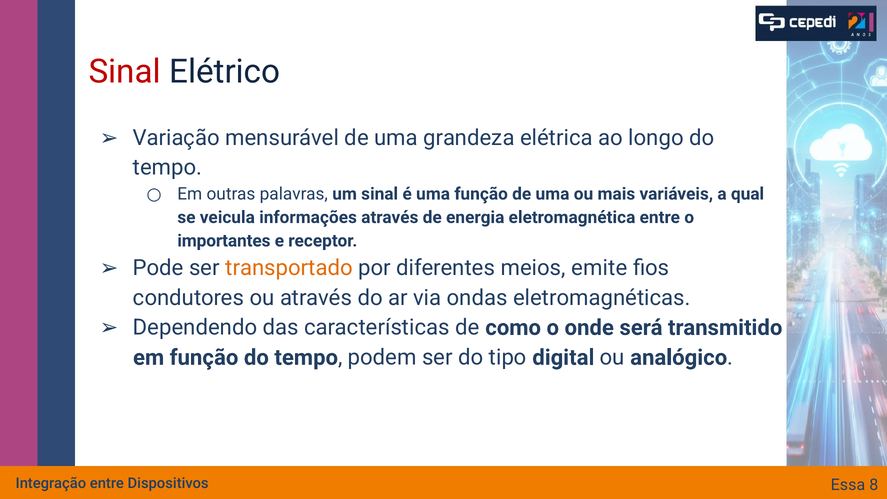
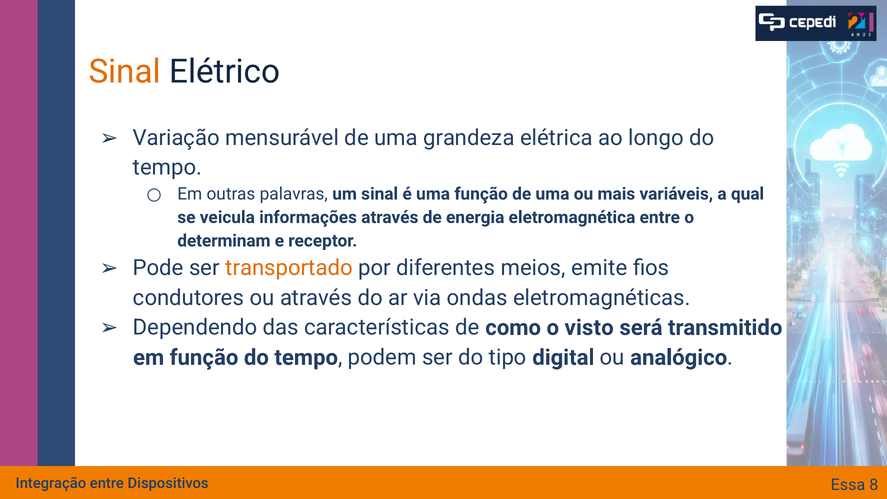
Sinal colour: red -> orange (125, 72)
importantes: importantes -> determinam (224, 241)
onde: onde -> visto (589, 328)
